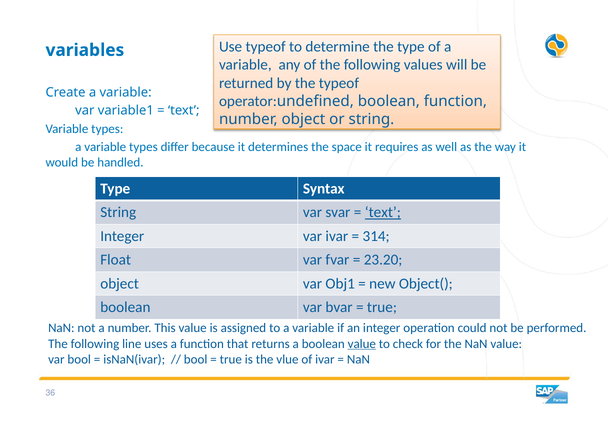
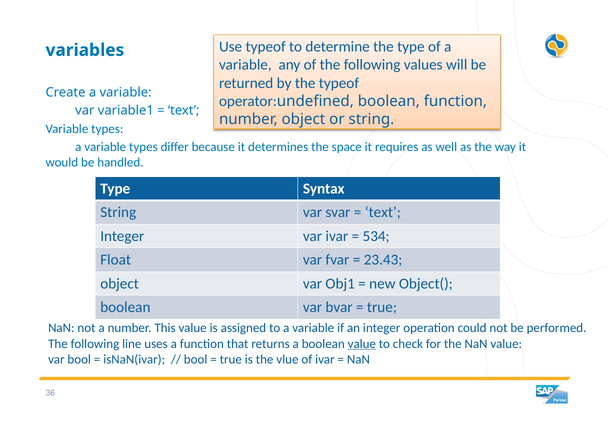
text underline: present -> none (383, 212)
314: 314 -> 534 (376, 236)
23.20: 23.20 -> 23.43 (383, 260)
